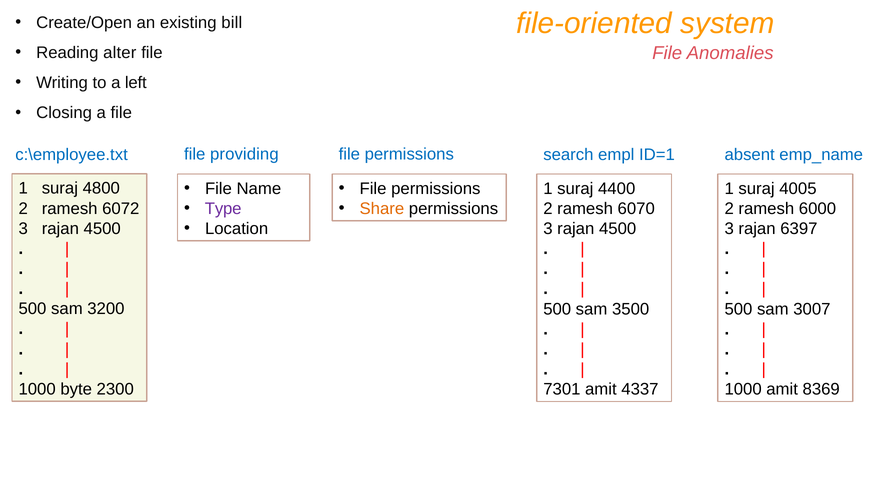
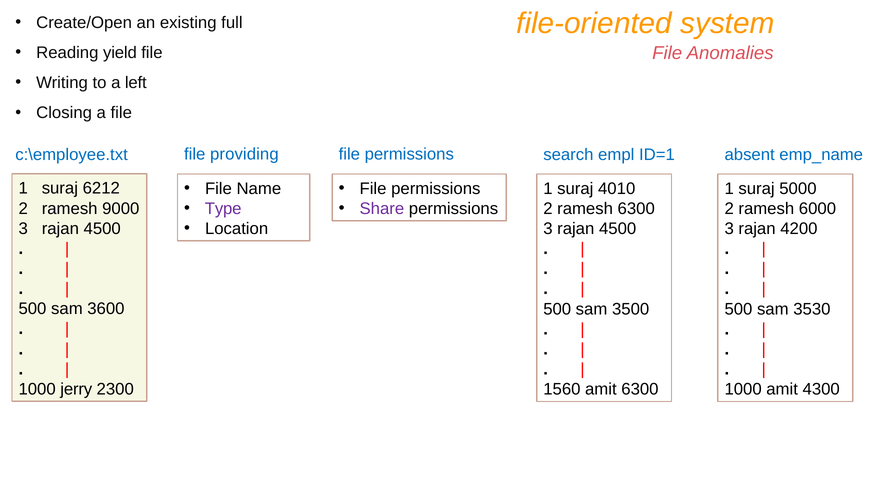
bill: bill -> full (232, 23)
alter: alter -> yield (120, 53)
4800: 4800 -> 6212 (101, 189)
4400: 4400 -> 4010 (617, 189)
4005: 4005 -> 5000 (798, 189)
Share colour: orange -> purple (382, 209)
6072: 6072 -> 9000 (121, 209)
ramesh 6070: 6070 -> 6300 (636, 209)
6397: 6397 -> 4200 (799, 229)
3200: 3200 -> 3600 (106, 309)
3007: 3007 -> 3530 (812, 309)
byte: byte -> jerry (76, 389)
7301: 7301 -> 1560 (562, 390)
amit 4337: 4337 -> 6300 (640, 390)
8369: 8369 -> 4300 (821, 390)
